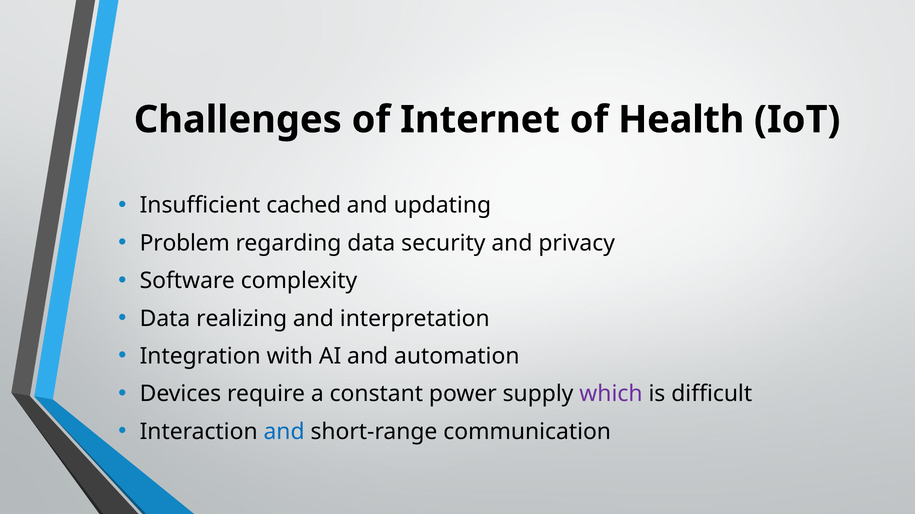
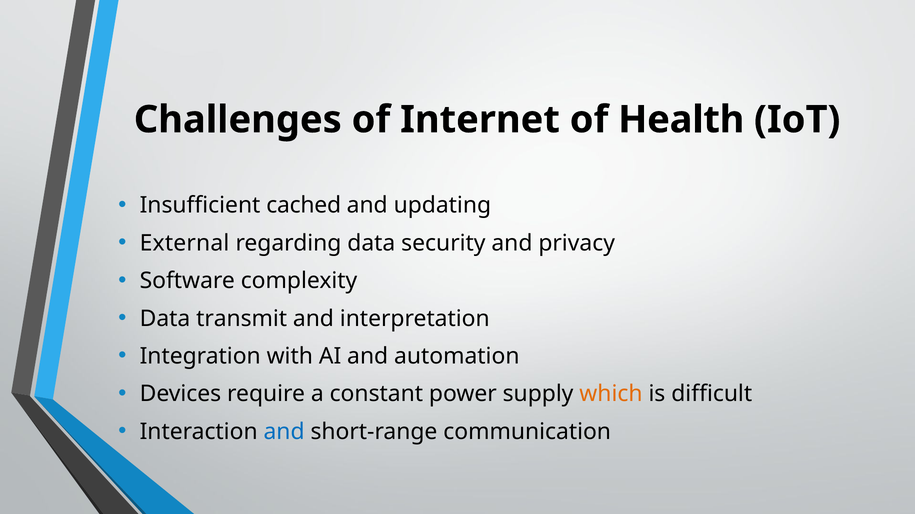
Problem: Problem -> External (185, 243)
realizing: realizing -> transmit (242, 319)
which colour: purple -> orange (611, 394)
